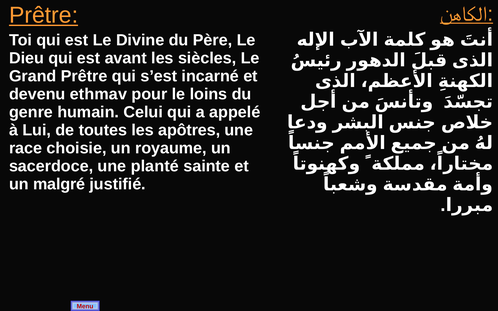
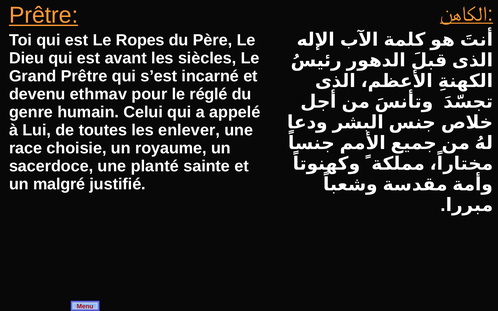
Divine: Divine -> Ropes (140, 40)
loins: loins -> réglé (209, 94)
apôtres: apôtres -> enlever (189, 130)
